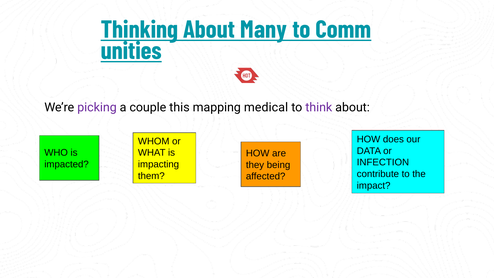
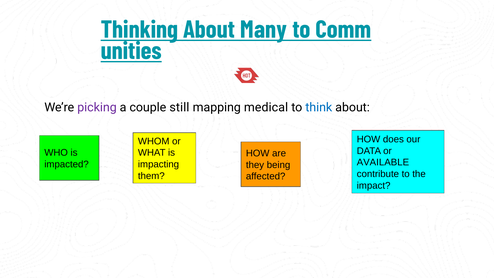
this: this -> still (179, 107)
think colour: purple -> blue (319, 107)
INFECTION: INFECTION -> AVAILABLE (383, 162)
